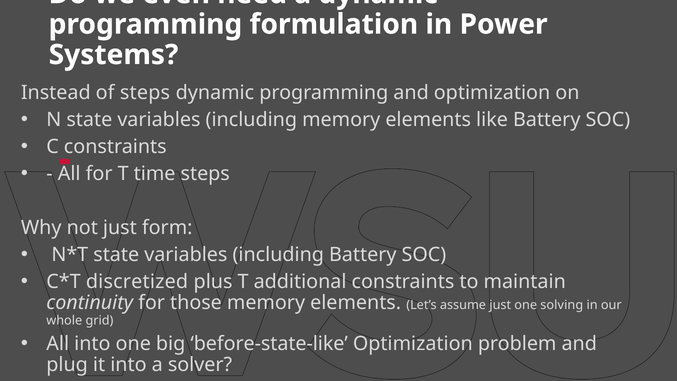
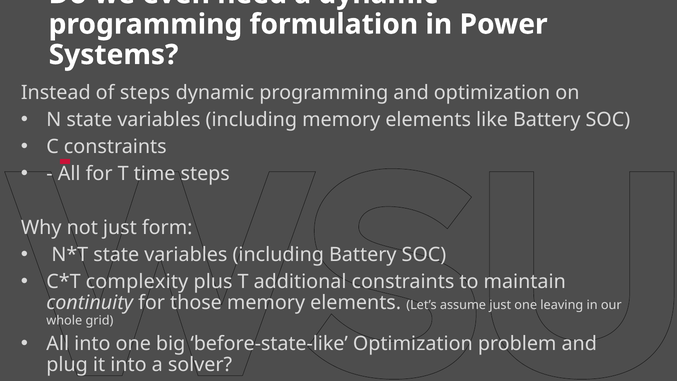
discretized: discretized -> complexity (137, 281)
solving: solving -> leaving (562, 305)
